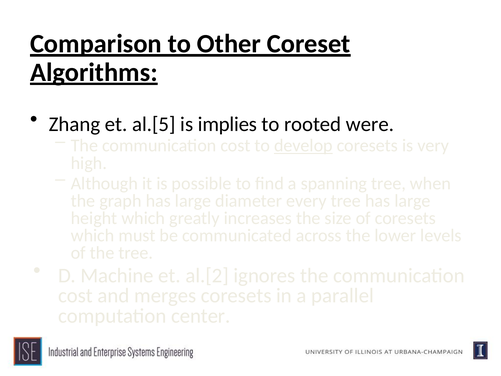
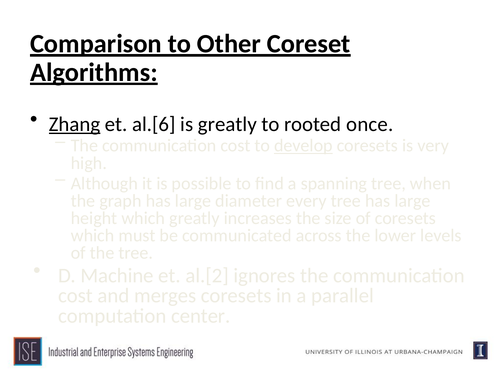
Zhang underline: none -> present (75, 124)
al.[5: al.[5 -> al.[6 (154, 124)
is implies: implies -> greatly (227, 124)
were: were -> once (370, 124)
